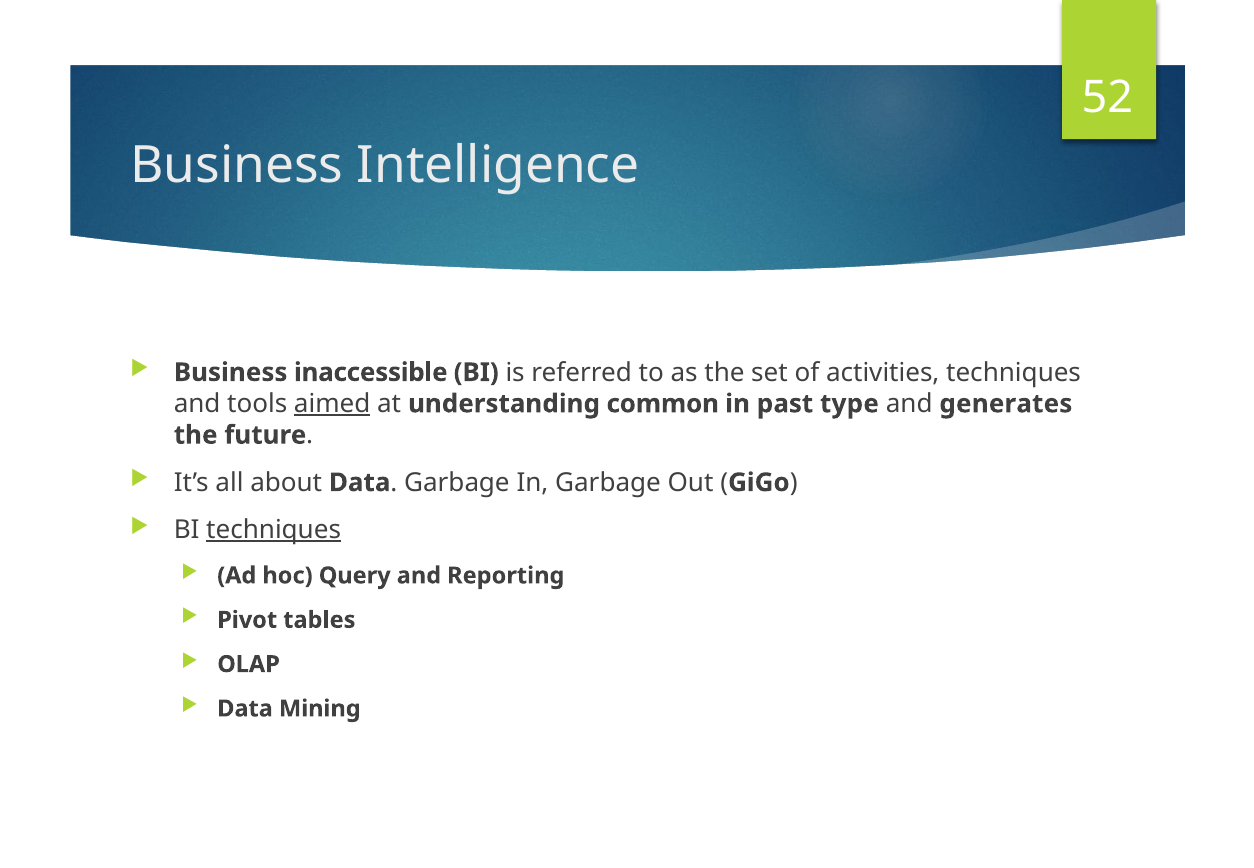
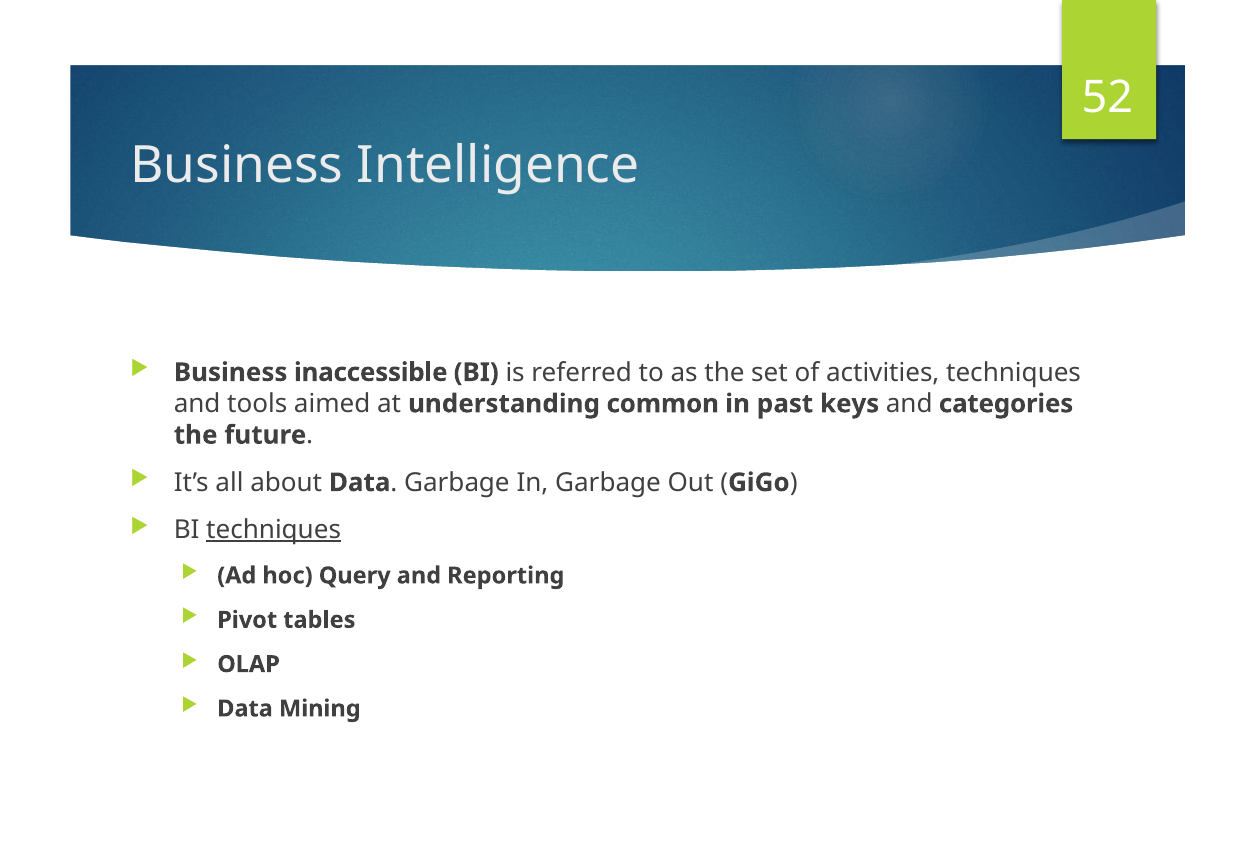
aimed underline: present -> none (332, 404)
type: type -> keys (850, 404)
generates: generates -> categories (1006, 404)
